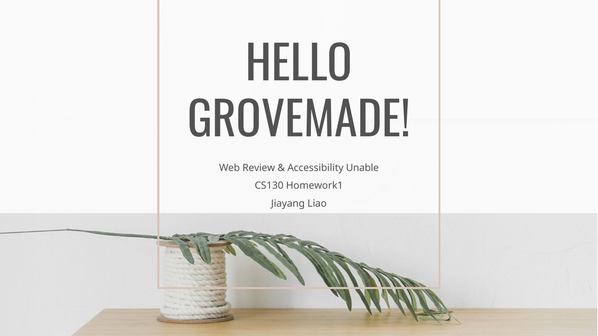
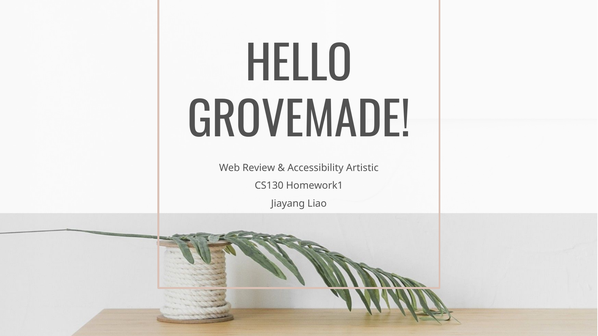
Unable: Unable -> Artistic (362, 168)
